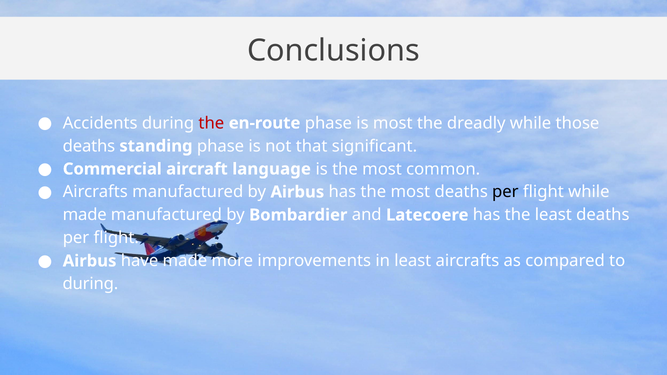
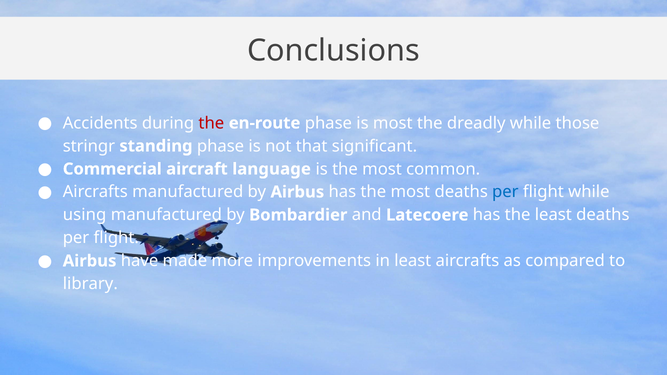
deaths: deaths -> stringr (89, 146)
per colour: black -> blue (505, 192)
made: made -> using (85, 215)
during: during -> library (90, 284)
